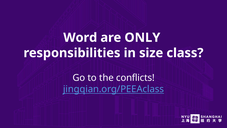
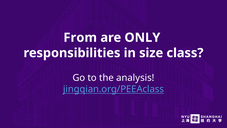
Word: Word -> From (80, 37)
conflicts: conflicts -> analysis (135, 78)
